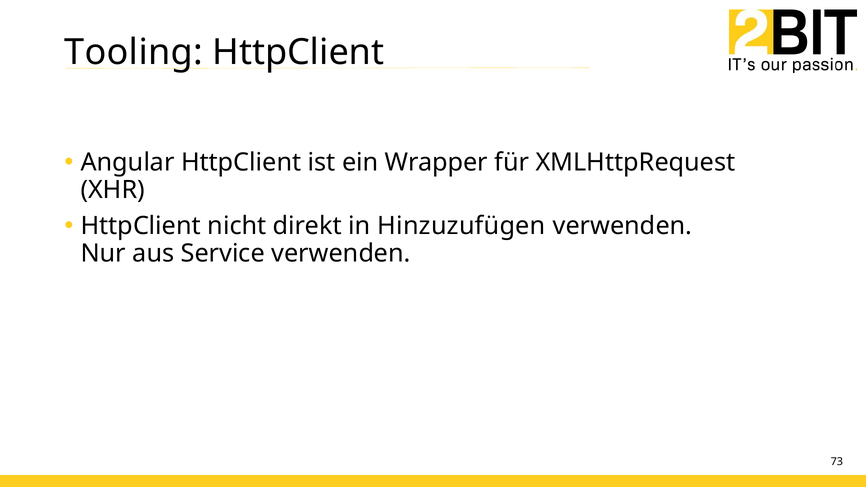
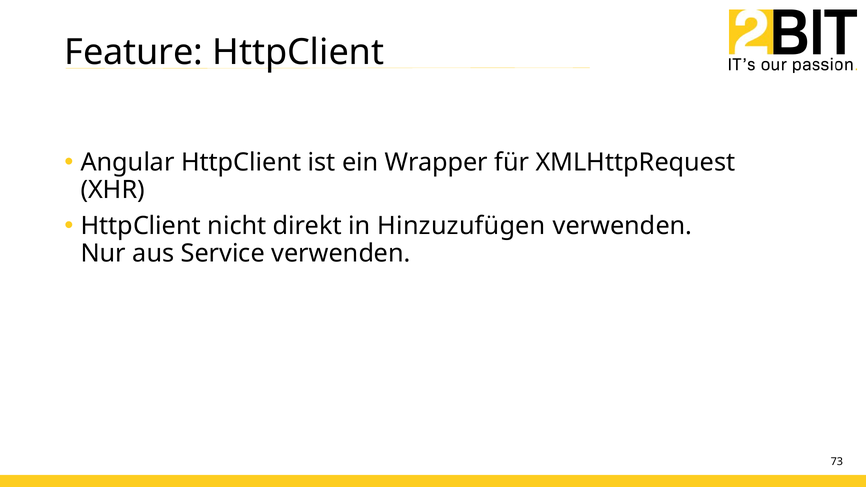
Tooling: Tooling -> Feature (134, 52)
